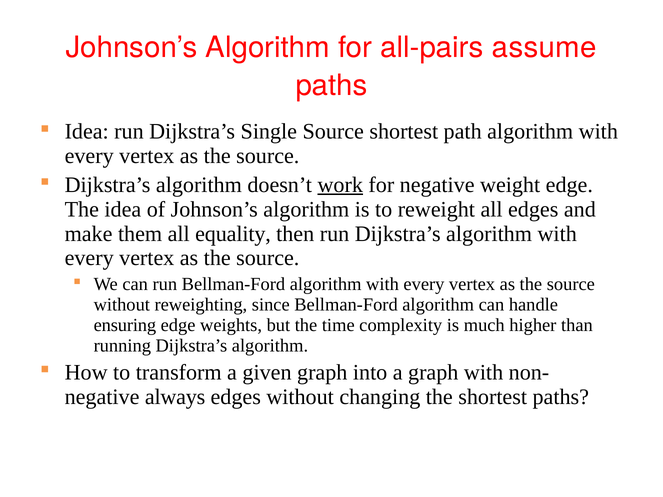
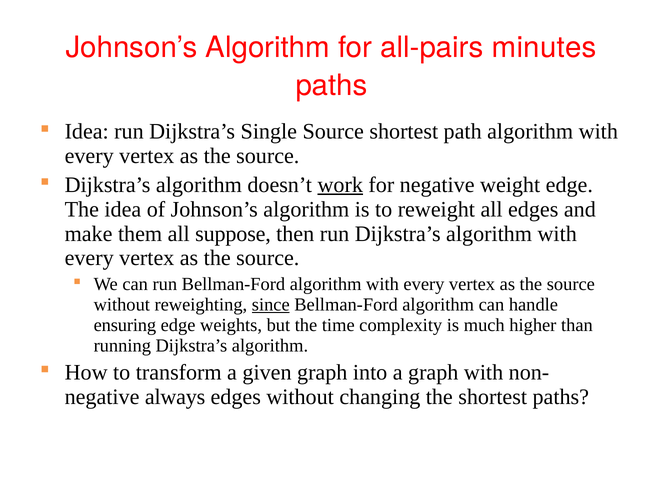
assume: assume -> minutes (544, 47)
equality: equality -> suppose (233, 234)
since underline: none -> present (271, 305)
